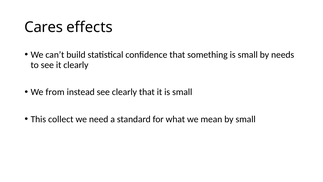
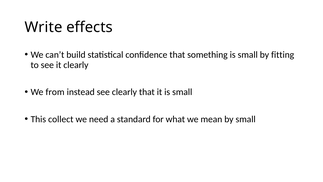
Cares: Cares -> Write (44, 27)
needs: needs -> fitting (283, 55)
